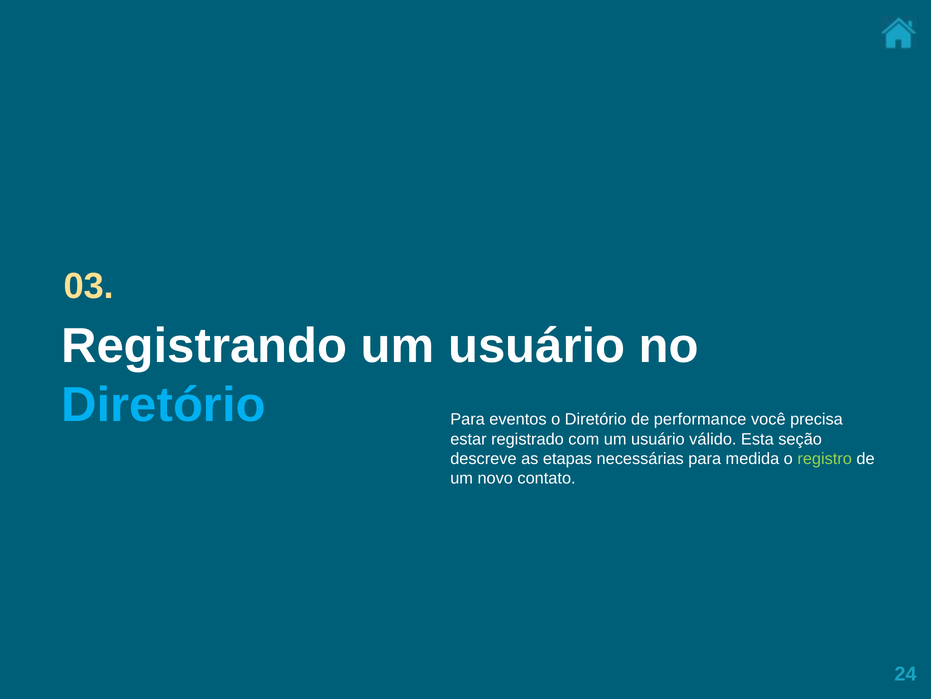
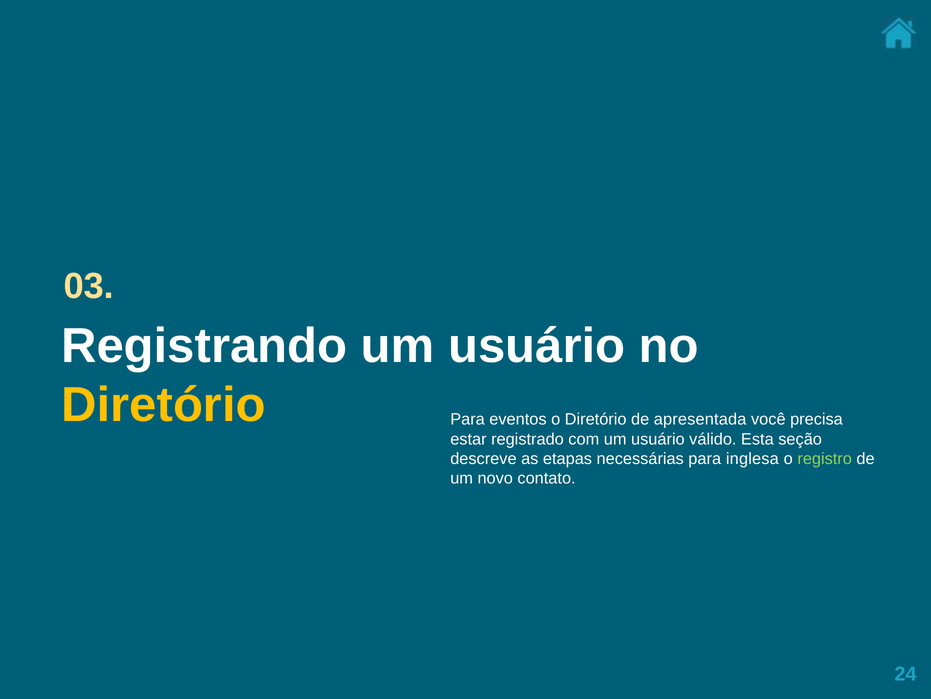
Diretório colour: light blue -> yellow (163, 405)
performance: performance -> apresentada (700, 419)
medida: medida -> inglesa (752, 459)
